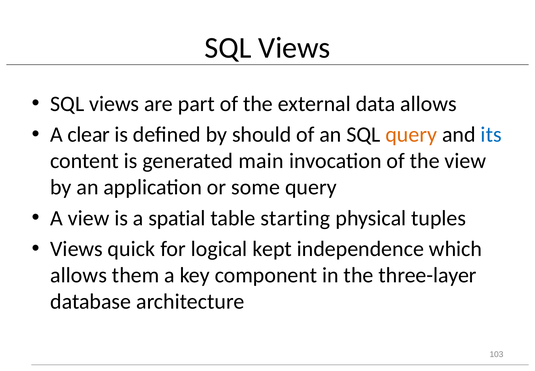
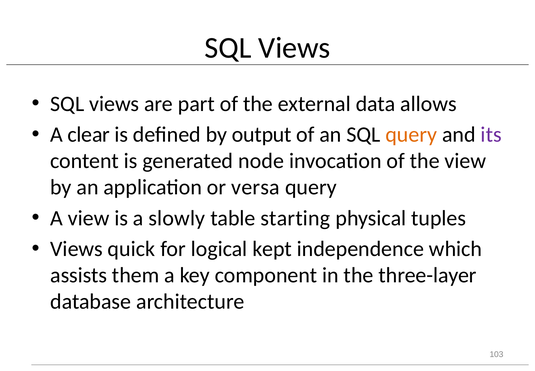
should: should -> output (262, 134)
its colour: blue -> purple (491, 134)
main: main -> node (261, 161)
some: some -> versa (255, 187)
spatial: spatial -> slowly (177, 218)
allows: allows -> assists (79, 275)
